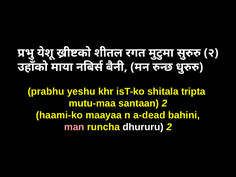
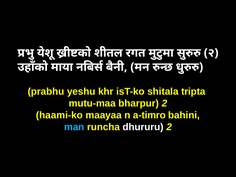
santaan: santaan -> bharpur (139, 103)
a-dead: a-dead -> a-timro (149, 115)
man colour: pink -> light blue (74, 127)
